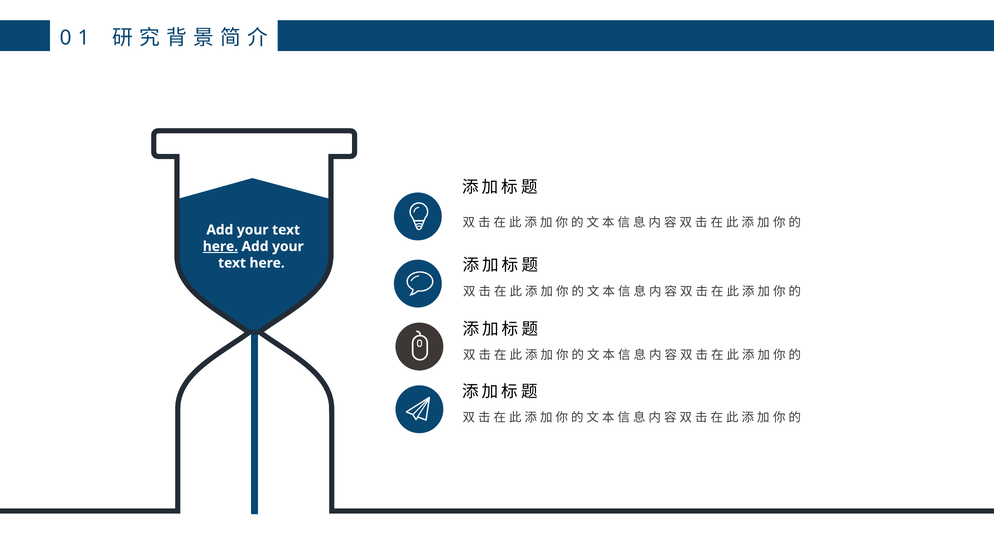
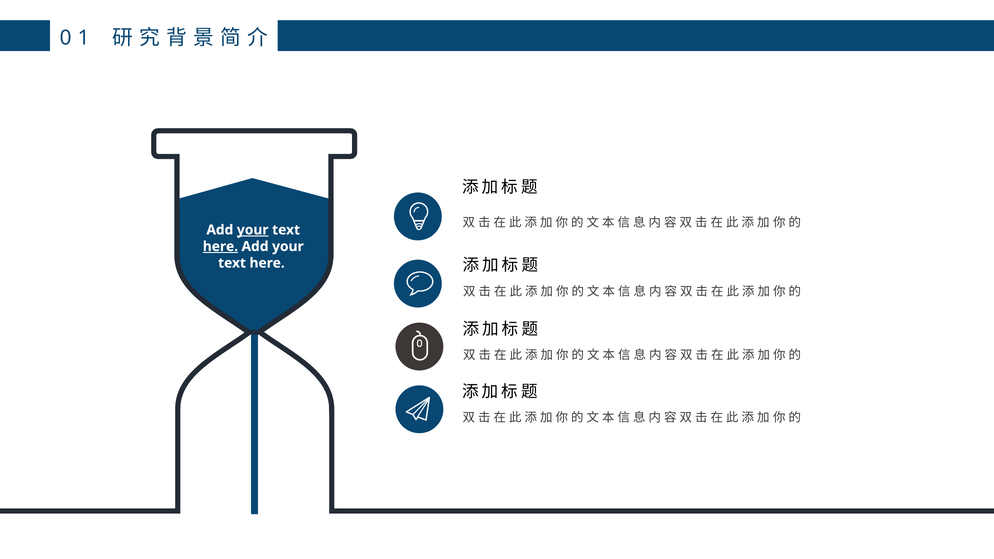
your underline: none -> present (253, 230)
